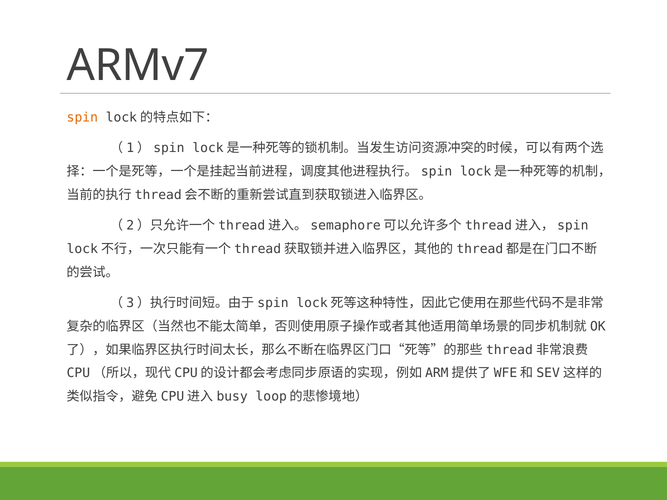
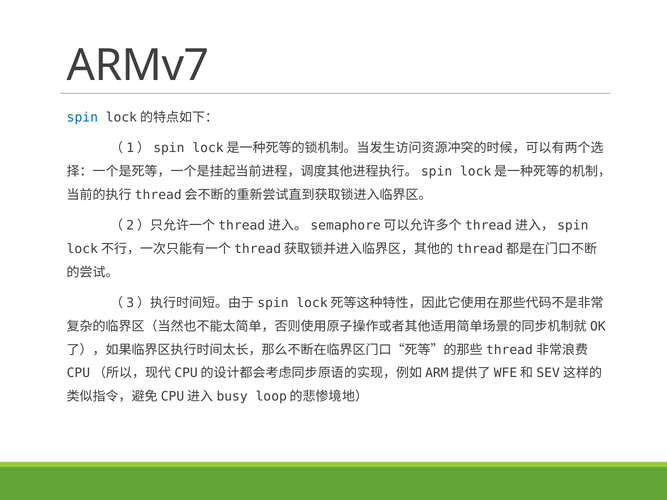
spin colour: orange -> blue (82, 118)
